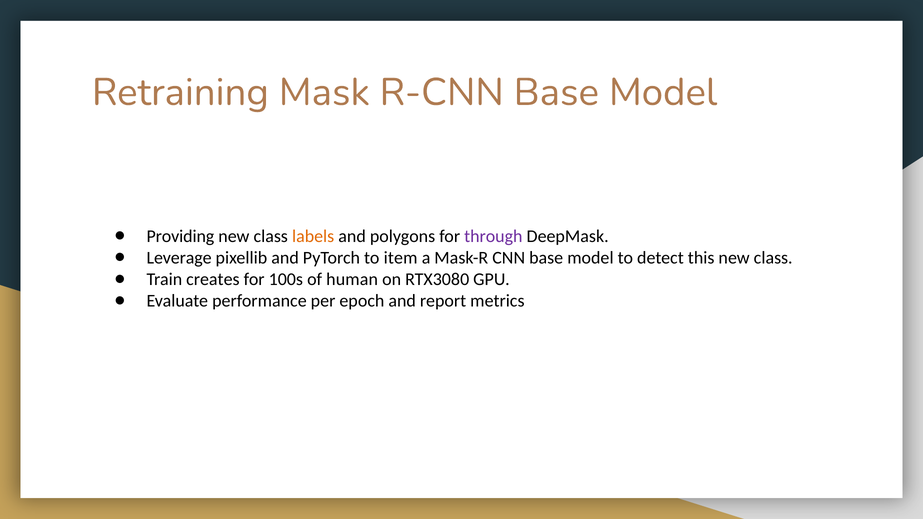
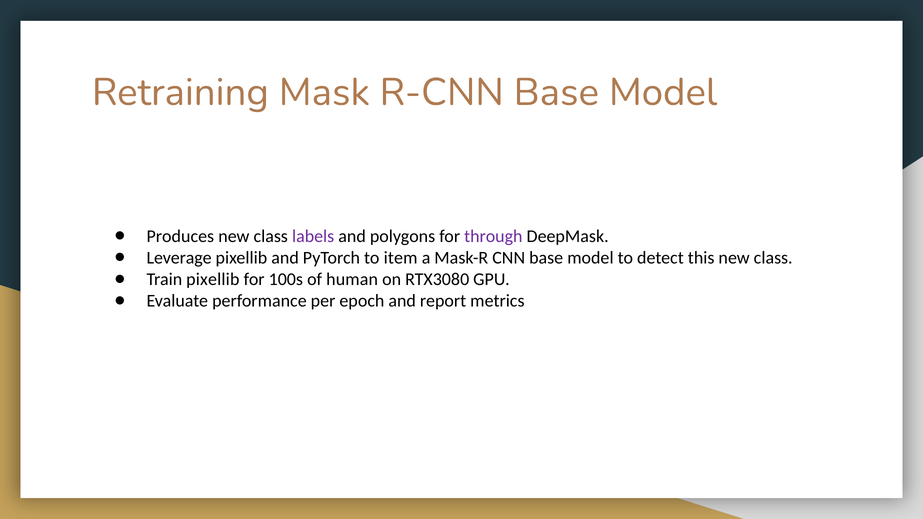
Providing: Providing -> Produces (180, 236)
labels colour: orange -> purple (313, 236)
Train creates: creates -> pixellib (213, 279)
